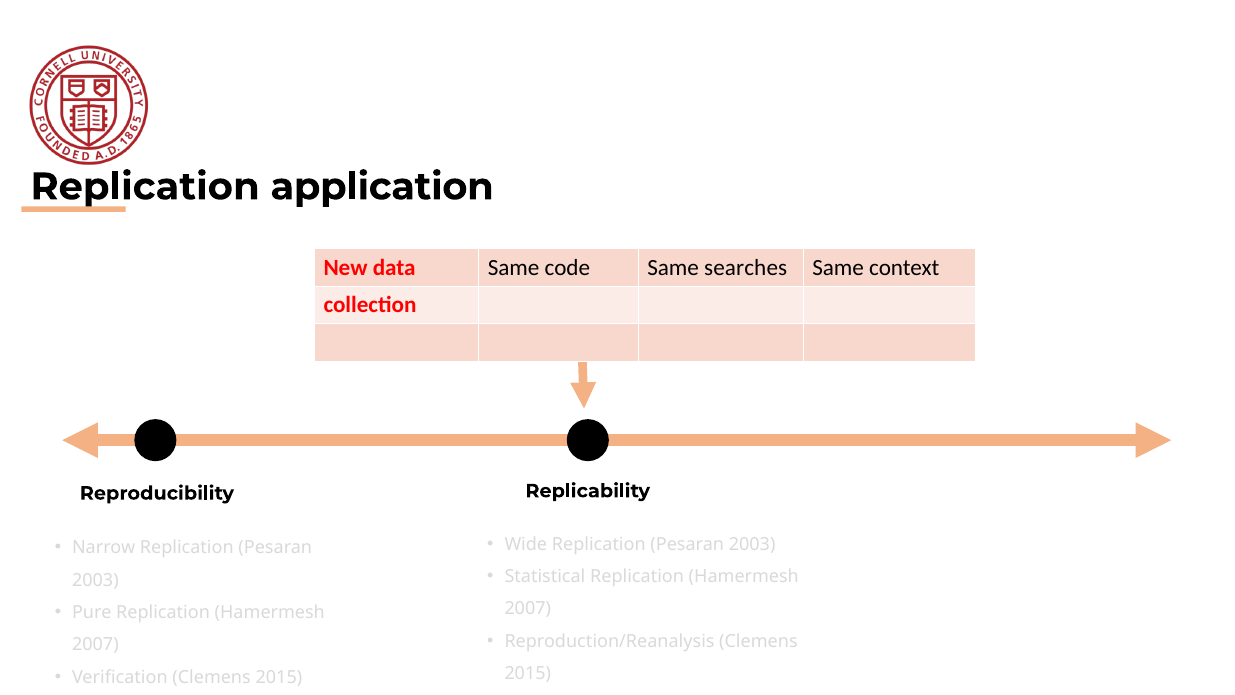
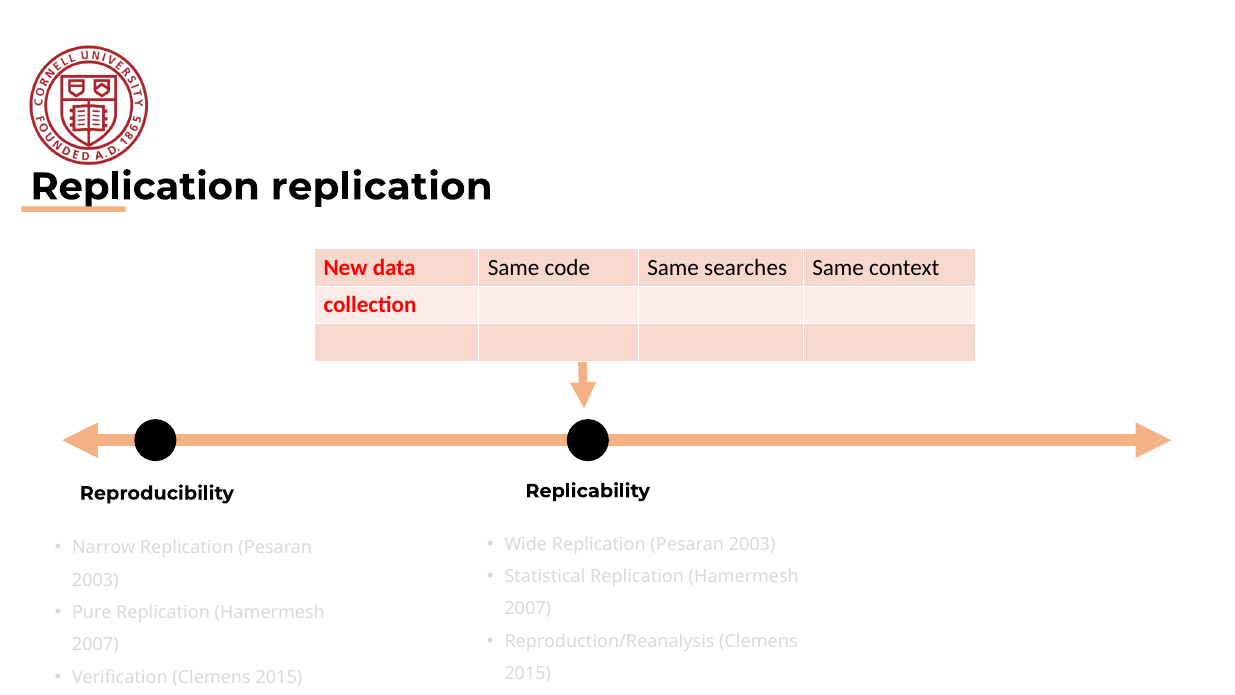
Replication application: application -> replication (382, 187)
